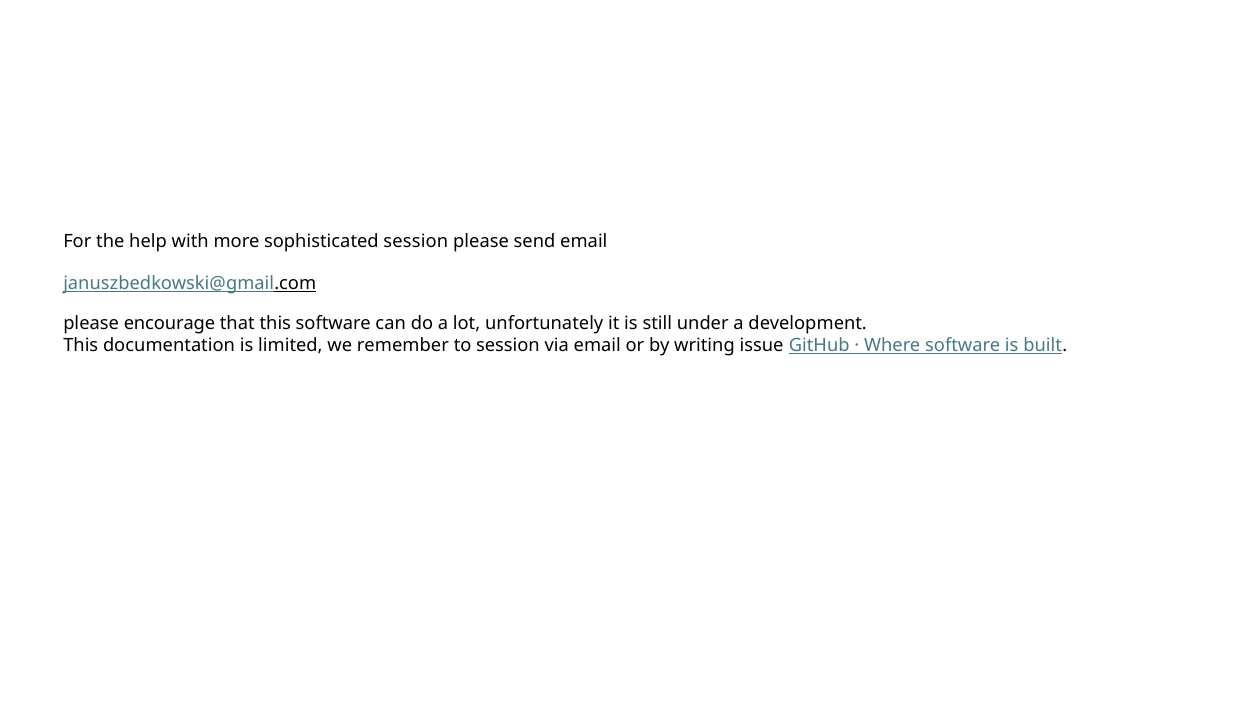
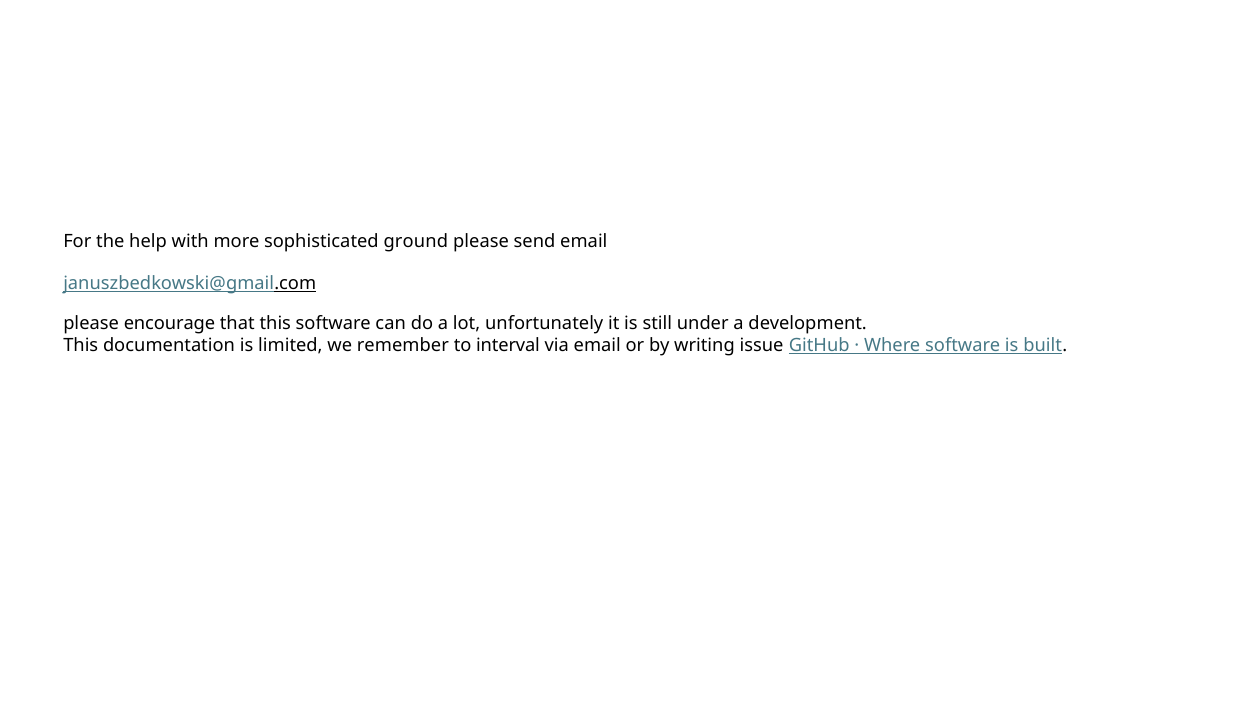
sophisticated session: session -> ground (416, 242)
to session: session -> interval (508, 345)
